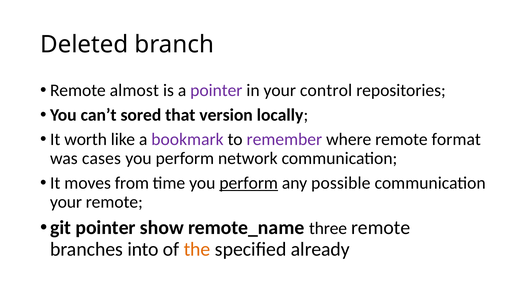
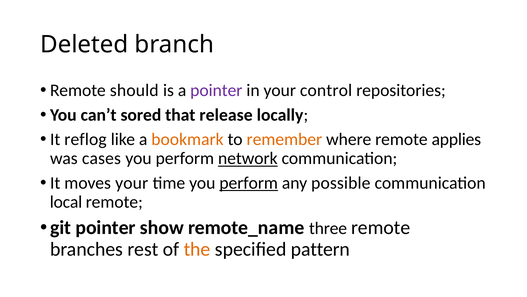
almost: almost -> should (134, 90)
version: version -> release (226, 115)
worth: worth -> reflog (85, 139)
bookmark colour: purple -> orange (187, 139)
remember colour: purple -> orange (284, 139)
format: format -> applies (456, 139)
network underline: none -> present (248, 158)
moves from: from -> your (132, 183)
your: your -> local (66, 202)
into: into -> rest (143, 249)
already: already -> pattern (320, 249)
